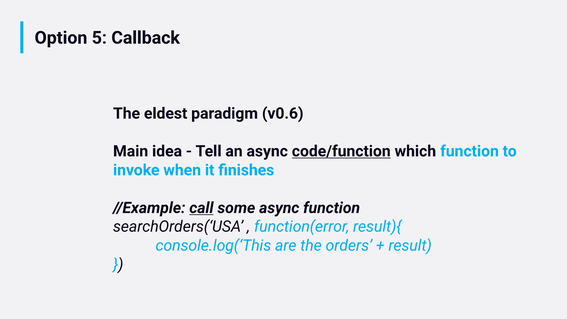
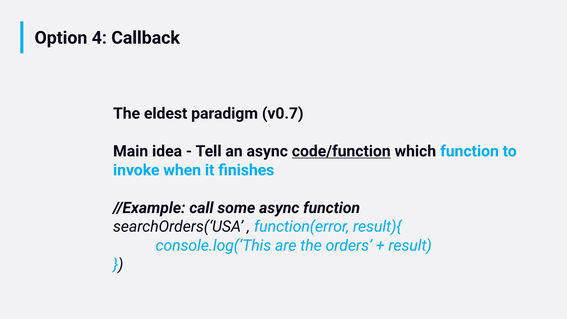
5: 5 -> 4 (99, 38)
v0.6: v0.6 -> v0.7 (283, 113)
call underline: present -> none (201, 208)
